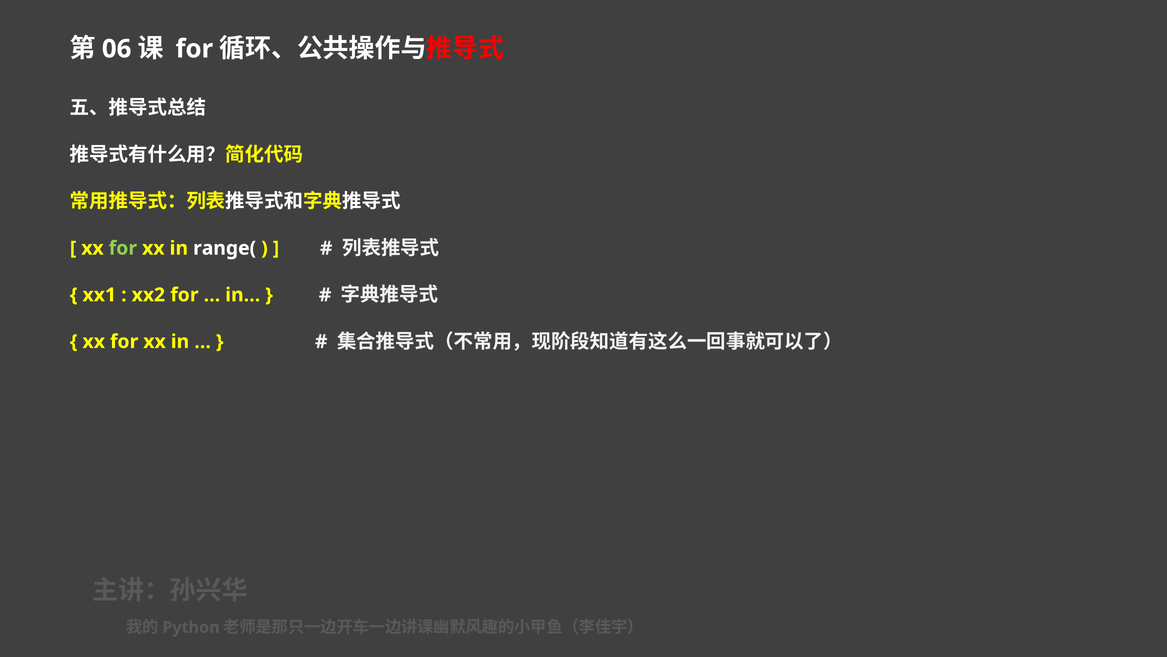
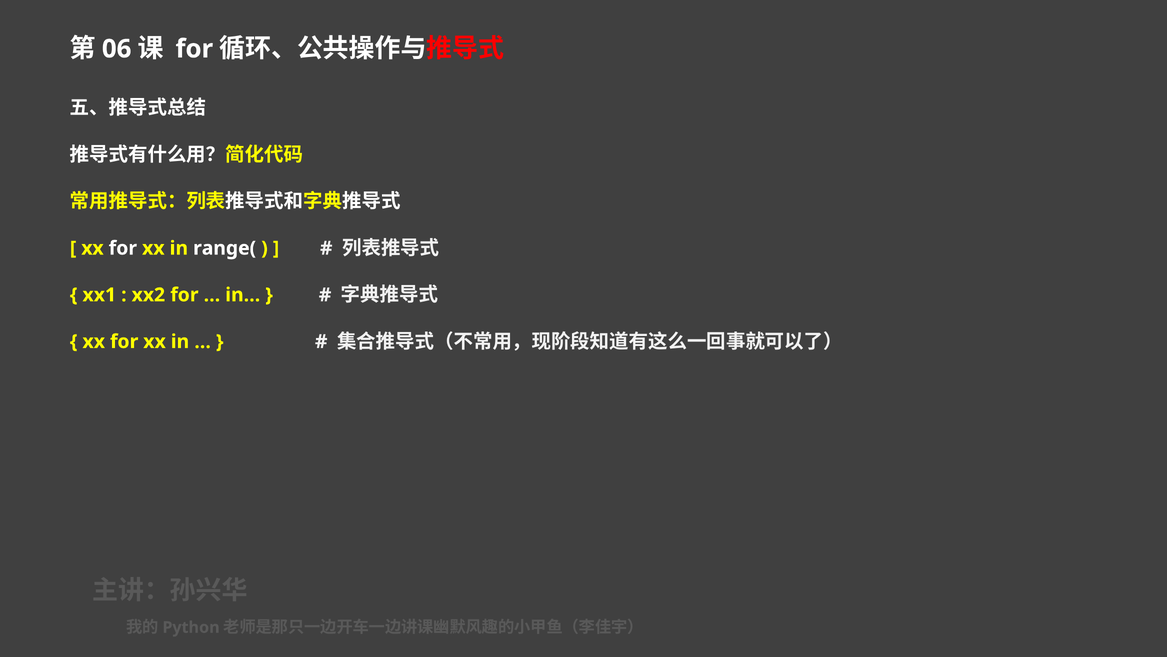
for colour: light green -> white (123, 248)
